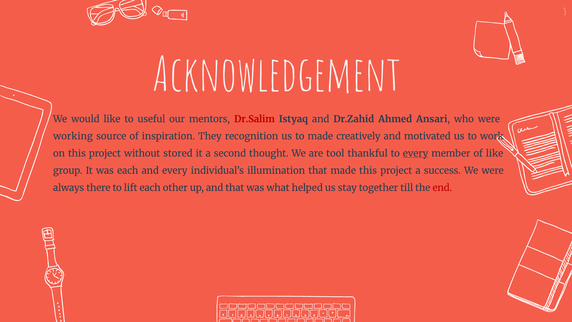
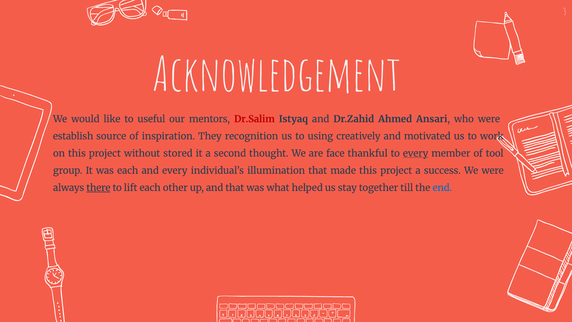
working: working -> establish (73, 136)
to made: made -> using (320, 136)
tool: tool -> face (335, 153)
of like: like -> tool (495, 153)
there underline: none -> present (98, 188)
end colour: red -> blue (442, 188)
